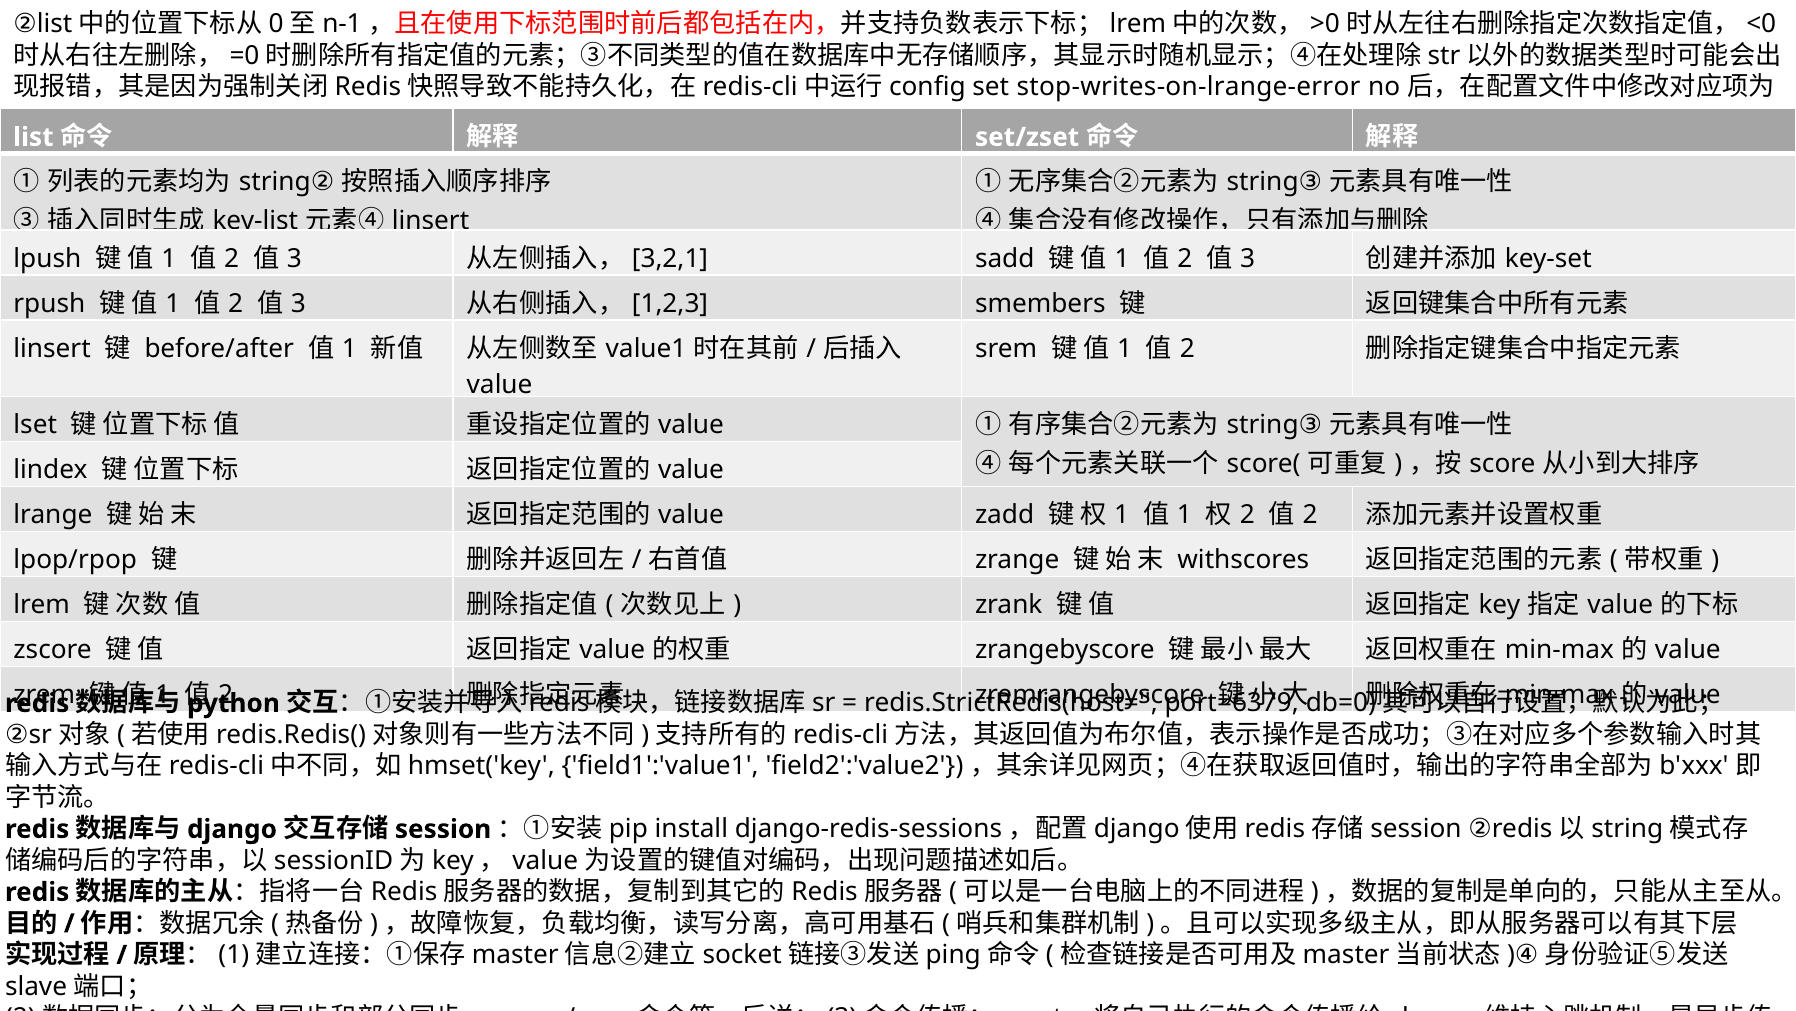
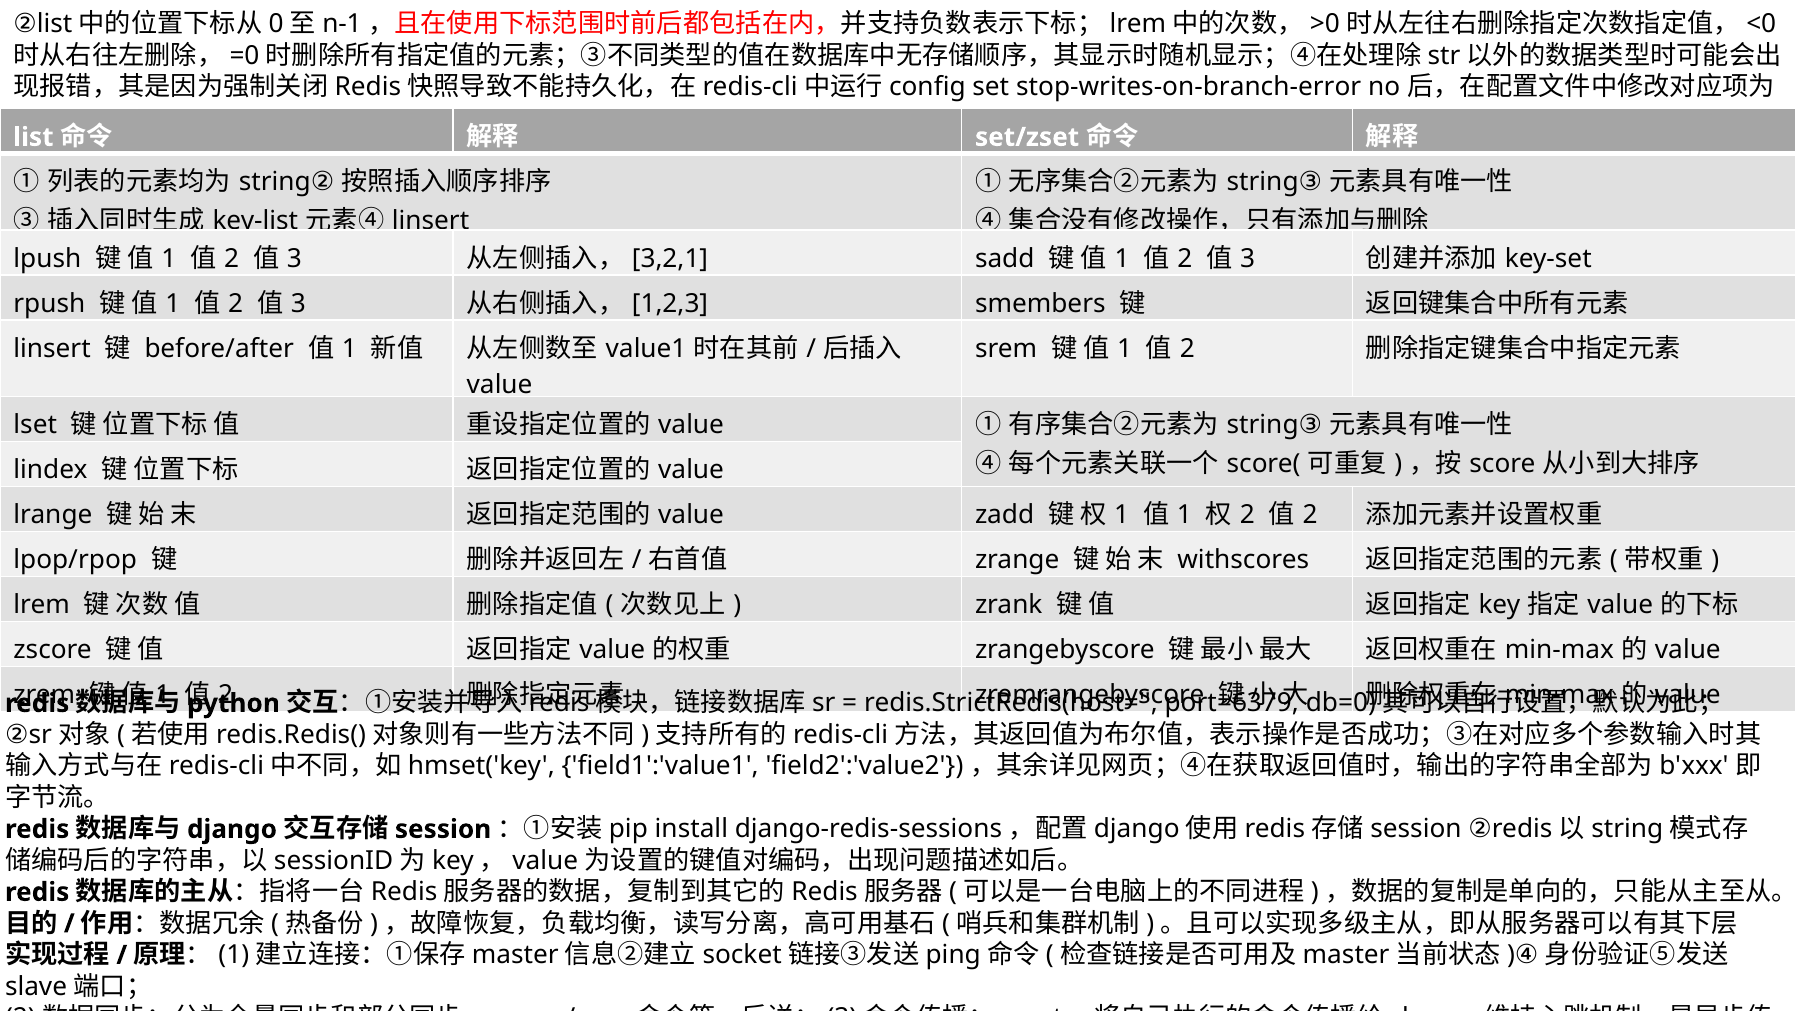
stop-writes-on-lrange-error: stop-writes-on-lrange-error -> stop-writes-on-branch-error (1189, 87)
